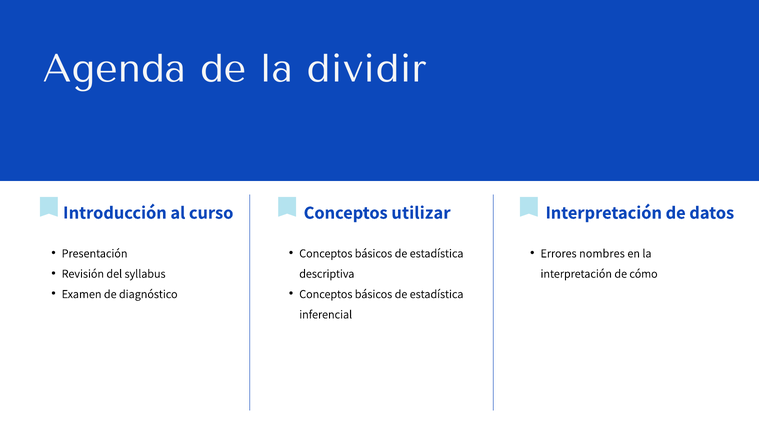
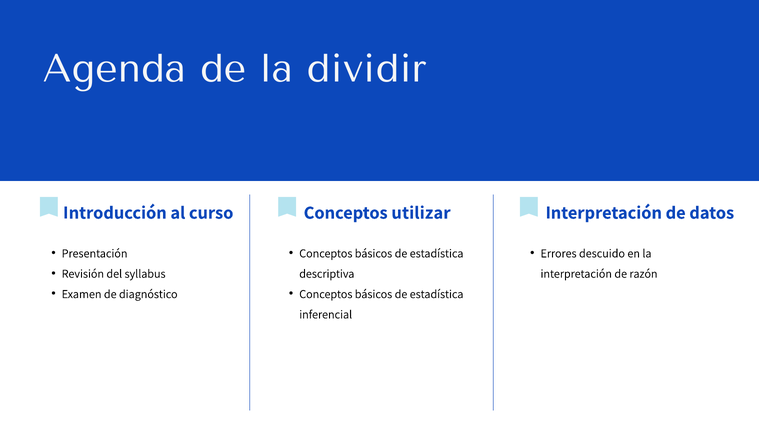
nombres: nombres -> descuido (602, 253)
cómo: cómo -> razón (643, 274)
